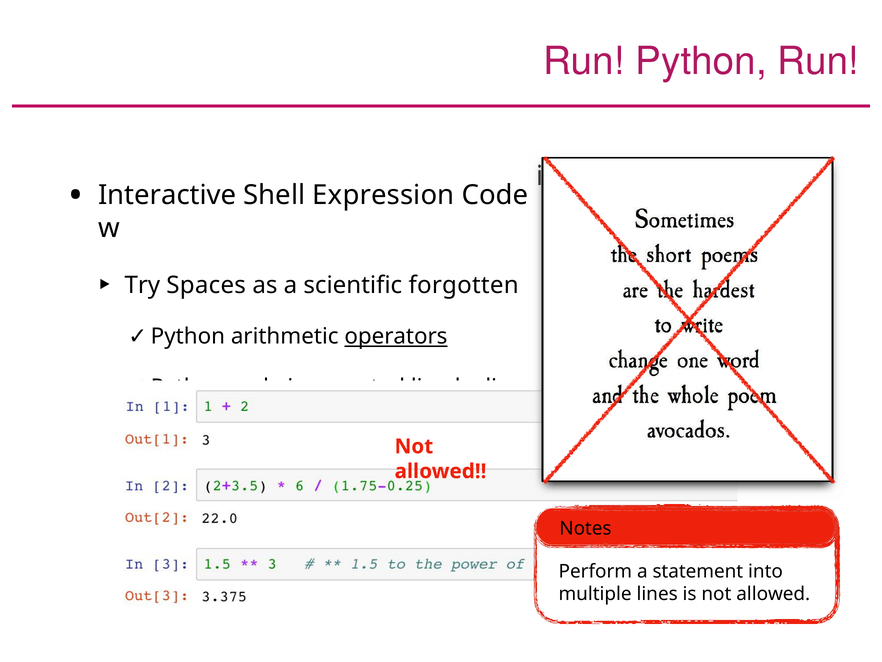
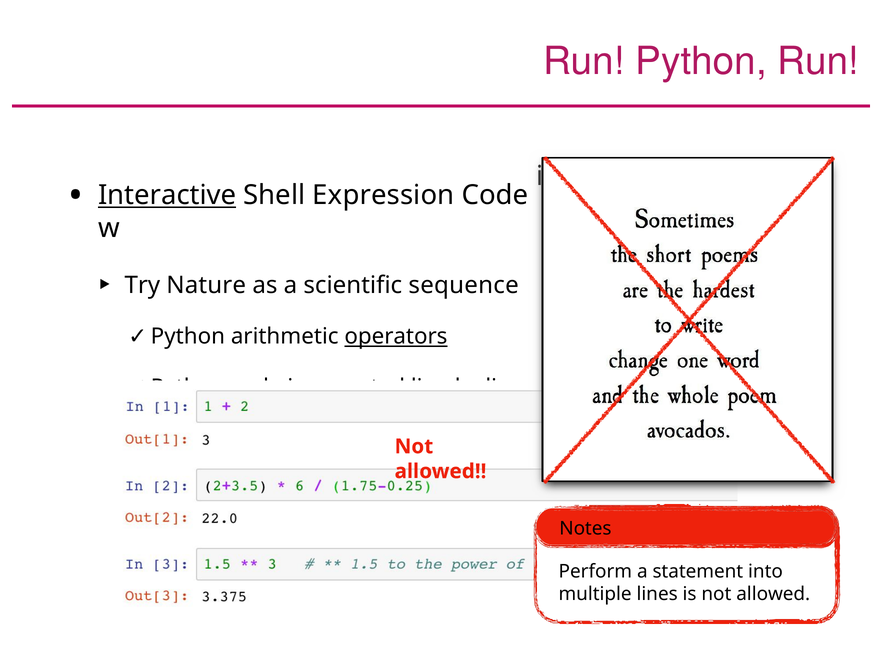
Interactive underline: none -> present (167, 195)
Spaces: Spaces -> Nature (206, 285)
forgotten: forgotten -> sequence (464, 285)
